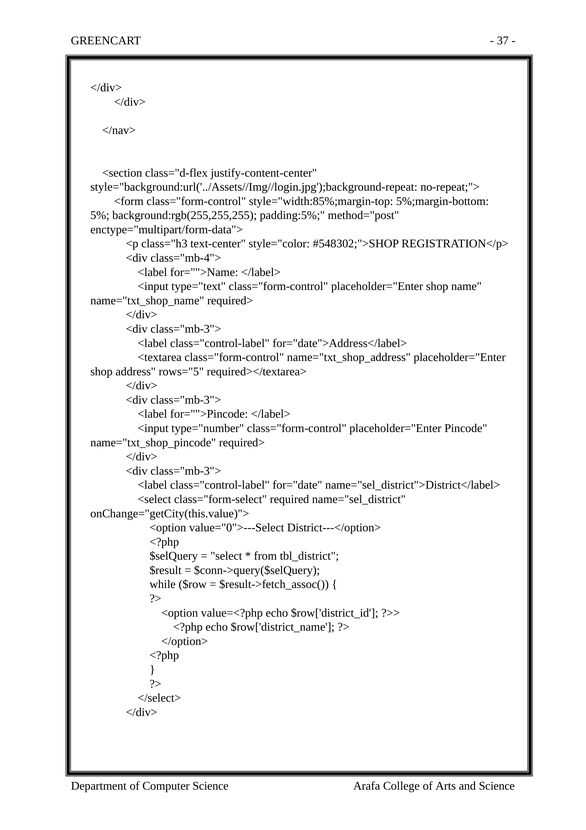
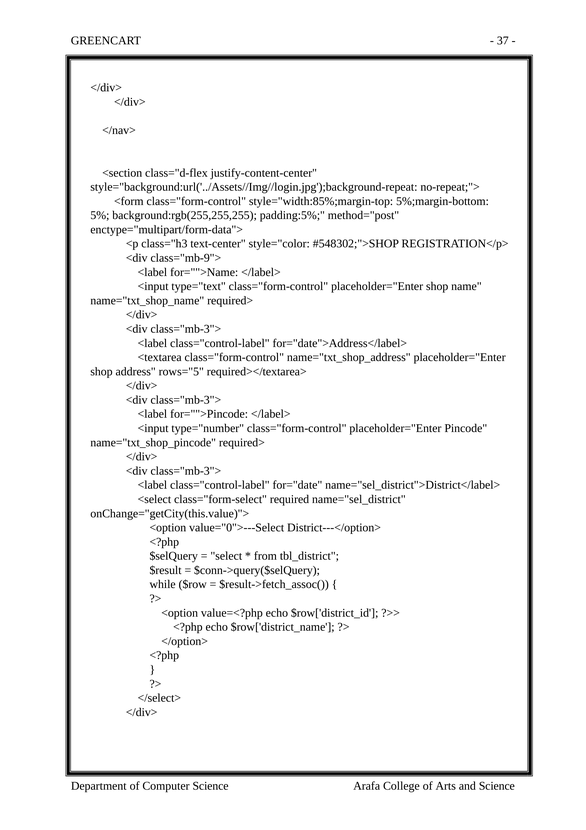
class="mb-4">: class="mb-4"> -> class="mb-9"> (186, 258)
